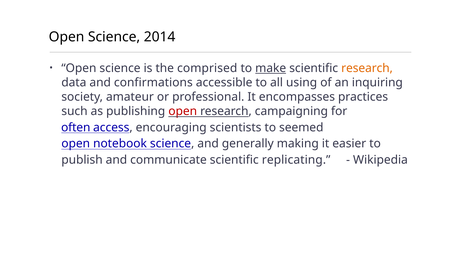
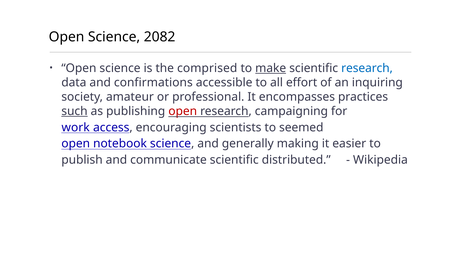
2014: 2014 -> 2082 (160, 37)
research colour: orange -> blue (367, 68)
using: using -> effort (302, 82)
such underline: none -> present (74, 111)
often: often -> work (76, 127)
replicating: replicating -> distributed (296, 160)
